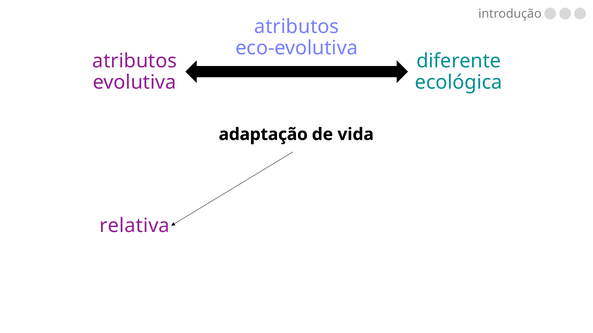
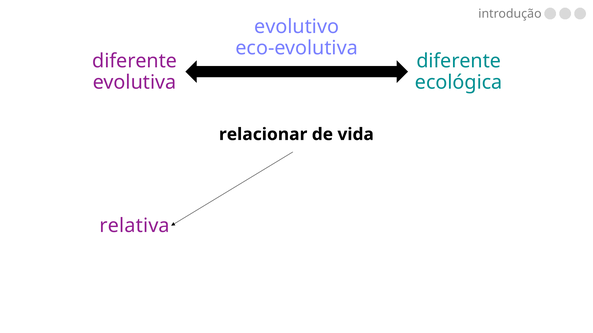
atributos: atributos -> evolutivo (297, 27)
atributos: atributos -> diferente (135, 61)
adaptação: adaptação -> relacionar (263, 135)
